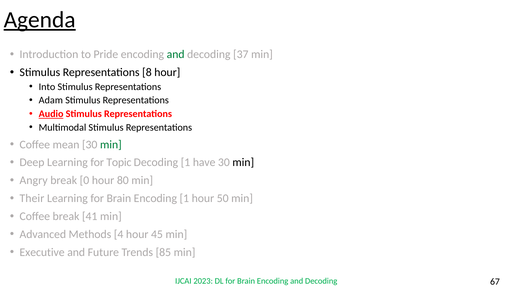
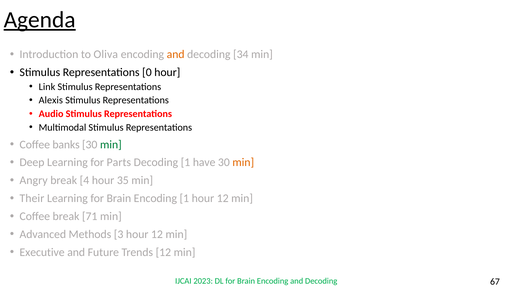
Pride: Pride -> Oliva (106, 54)
and colour: green -> orange (176, 54)
37: 37 -> 34 (241, 54)
8: 8 -> 0 (147, 72)
Into: Into -> Link (47, 87)
Adam: Adam -> Alexis (51, 100)
Audio underline: present -> none (51, 114)
mean: mean -> banks (66, 144)
Topic: Topic -> Parts (119, 162)
min colour: black -> orange (243, 162)
0: 0 -> 4 (84, 180)
80: 80 -> 35 (123, 180)
1 hour 50: 50 -> 12 (223, 198)
41: 41 -> 71 (90, 216)
4: 4 -> 3 (119, 234)
45: 45 -> 12 (157, 234)
Trends 85: 85 -> 12 (163, 252)
